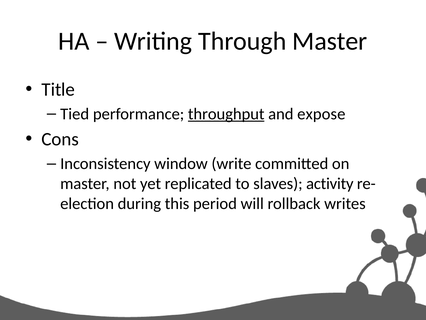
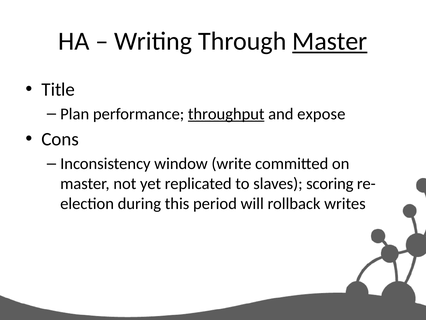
Master underline: none -> present (330, 41)
Tied: Tied -> Plan (75, 114)
activity: activity -> scoring (330, 183)
